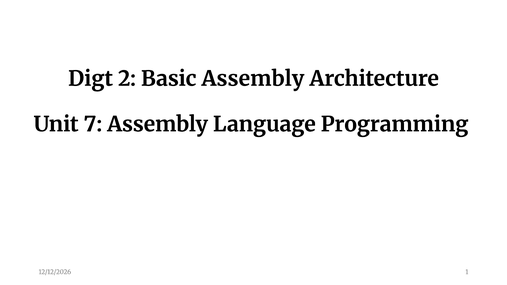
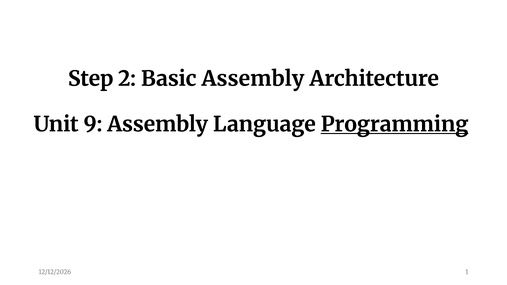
Digt: Digt -> Step (91, 79)
7: 7 -> 9 (93, 125)
Programming underline: none -> present (395, 125)
